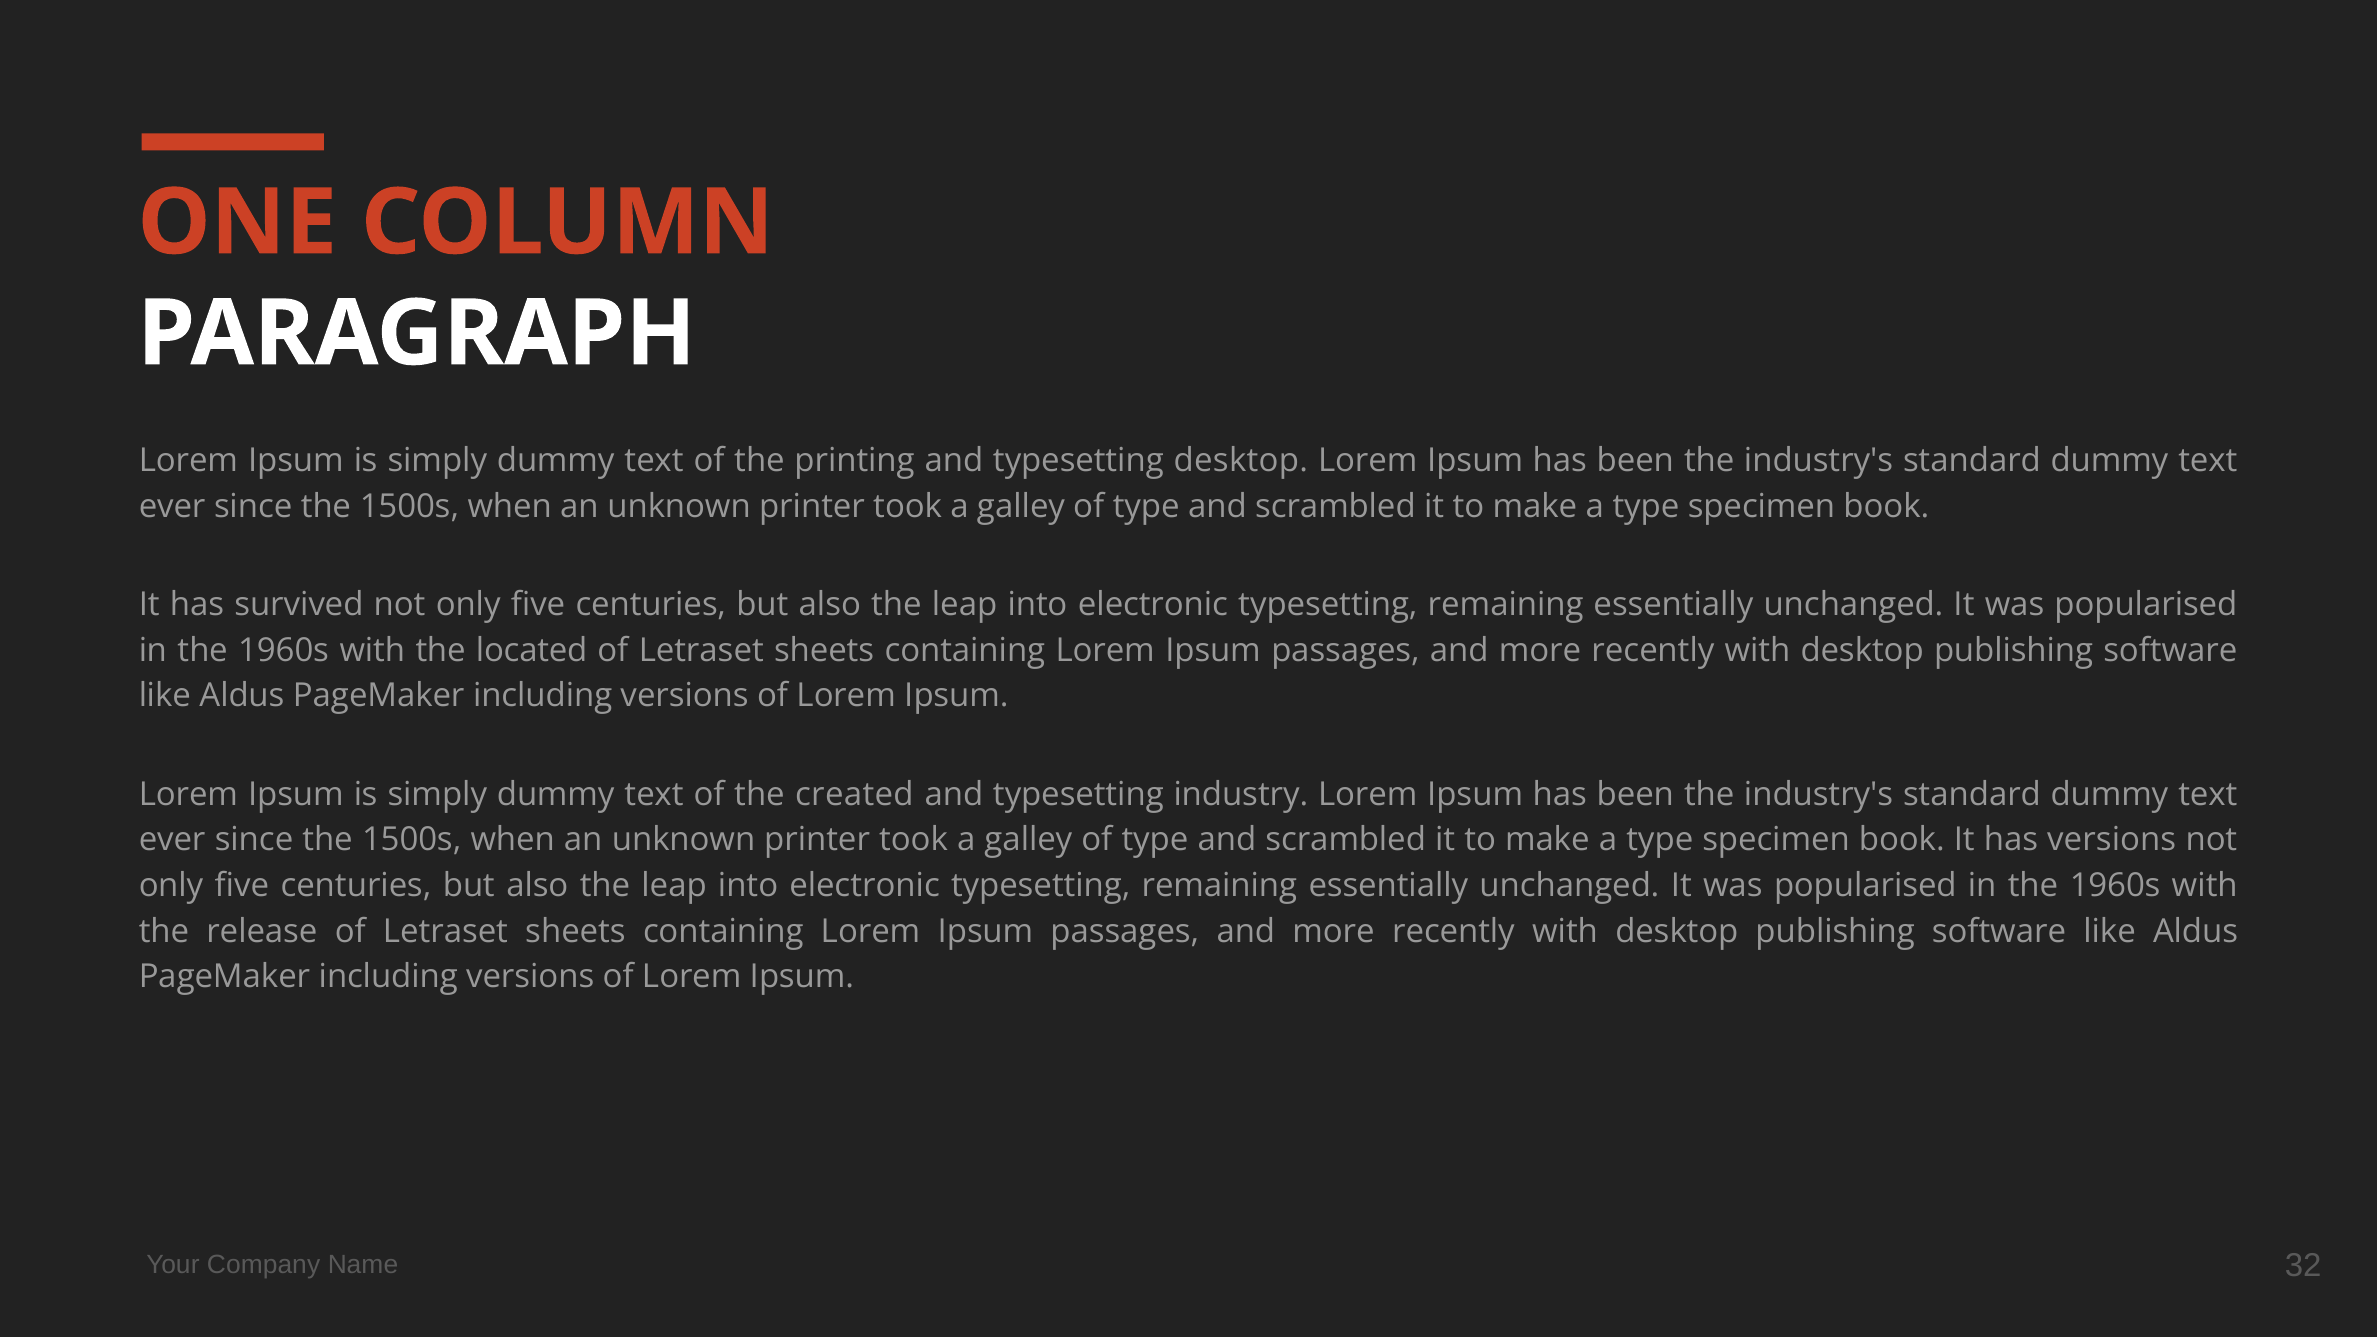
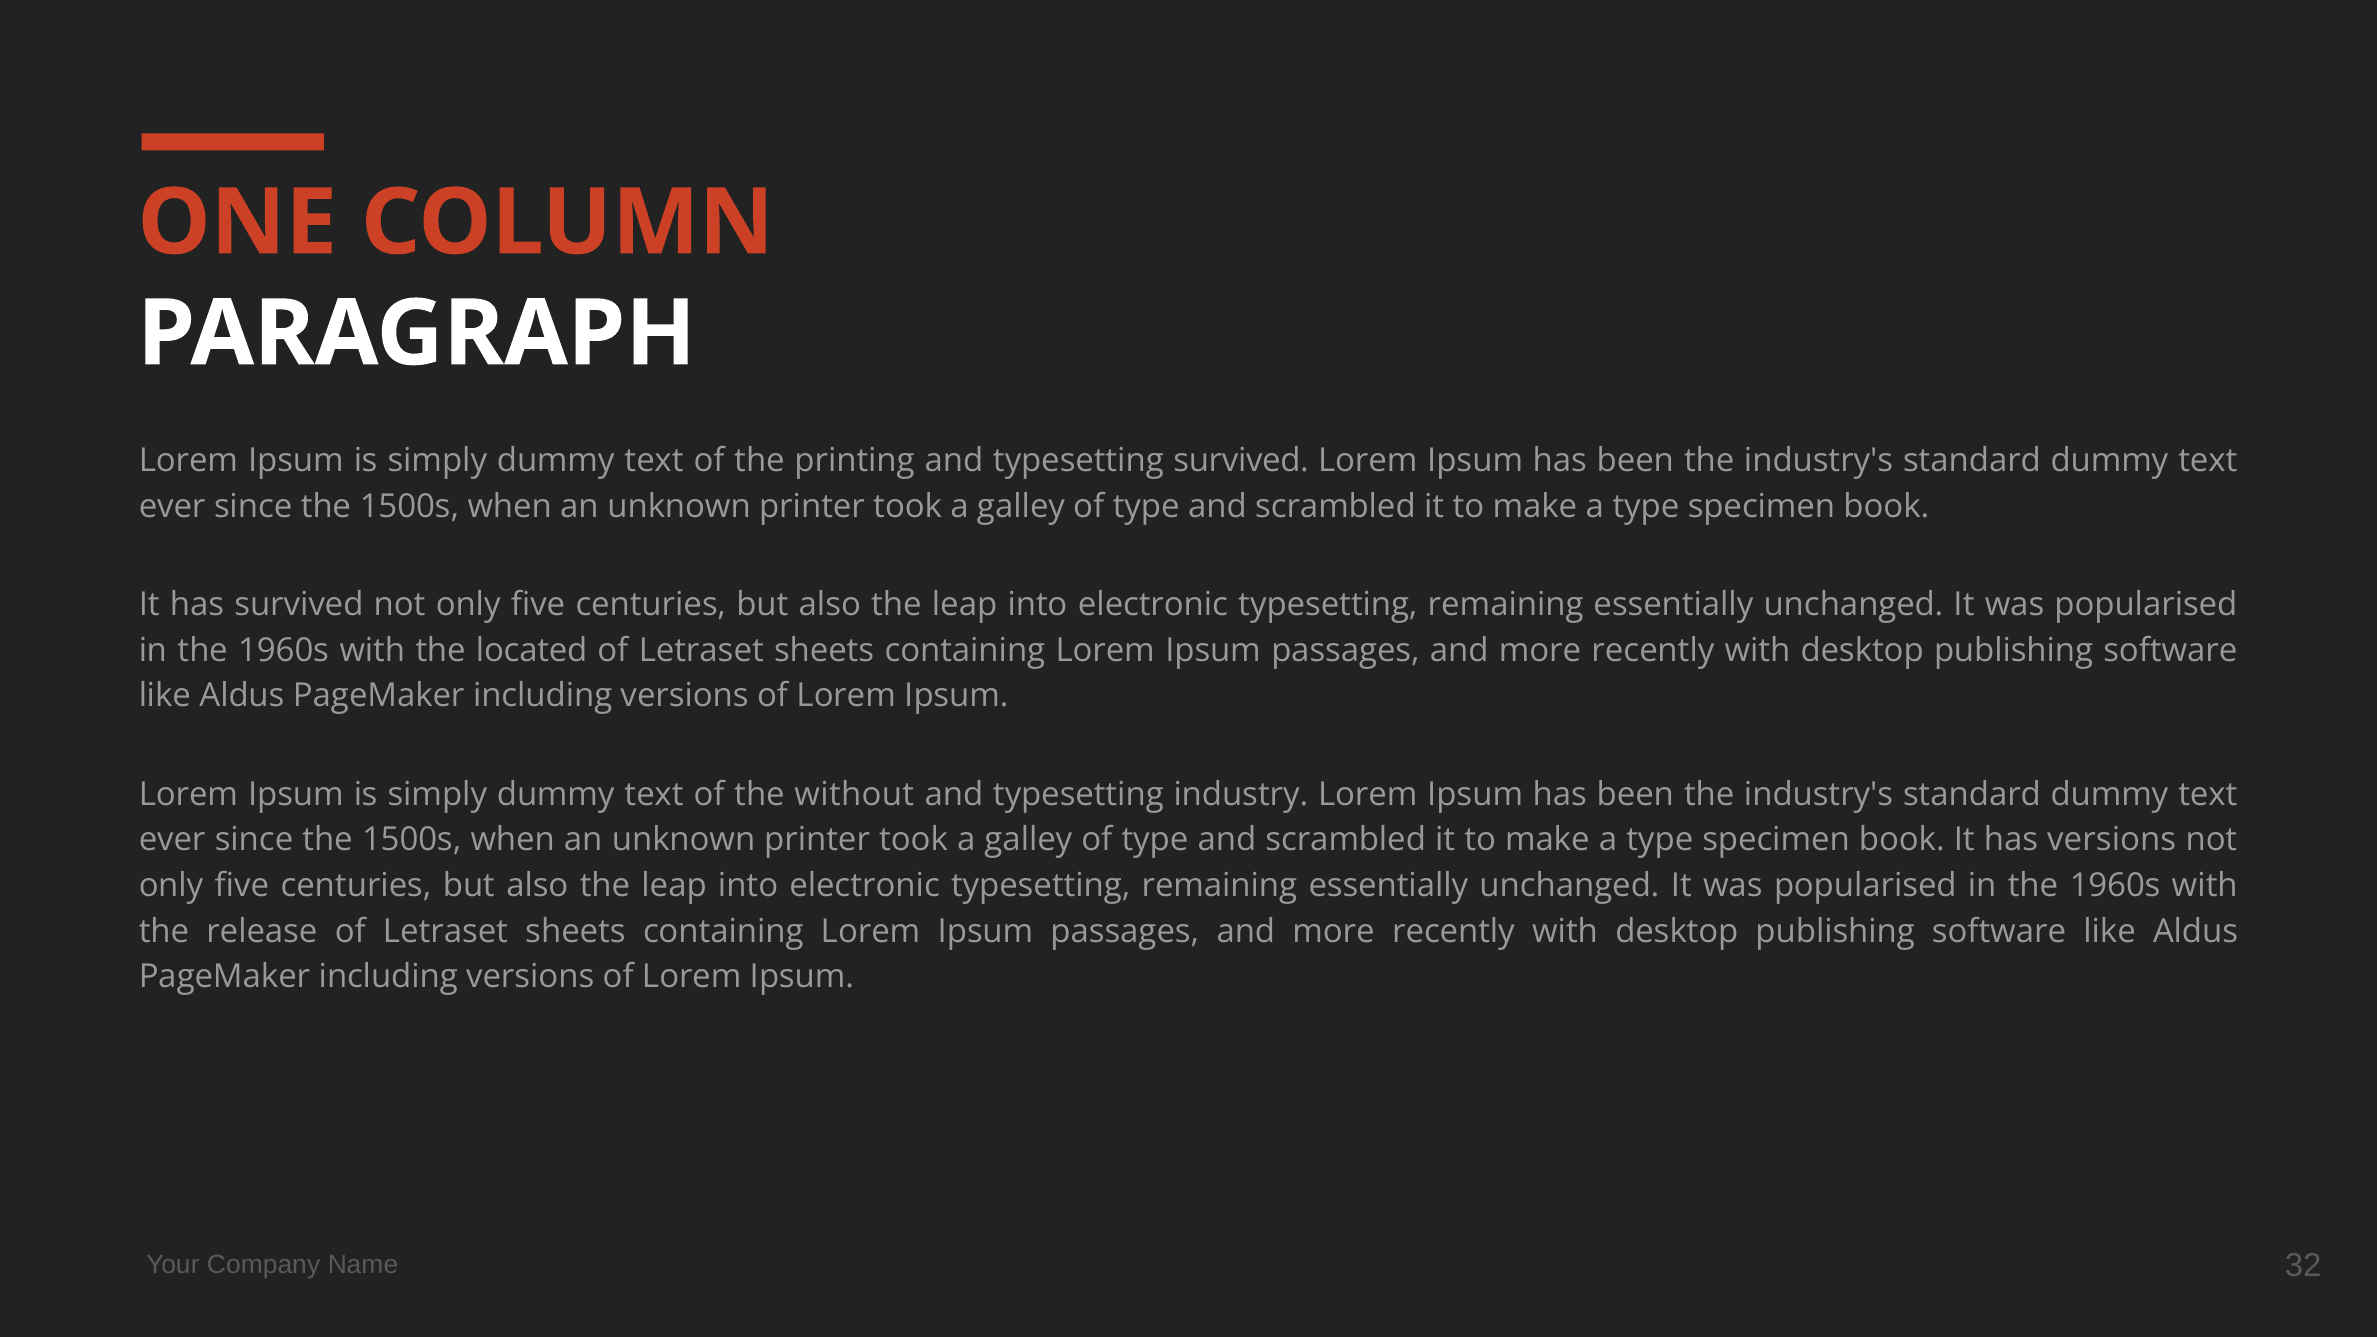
typesetting desktop: desktop -> survived (1241, 461)
created: created -> without (854, 794)
